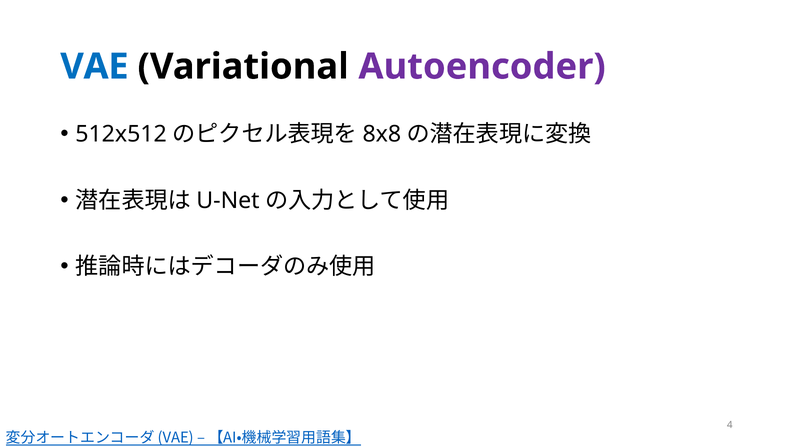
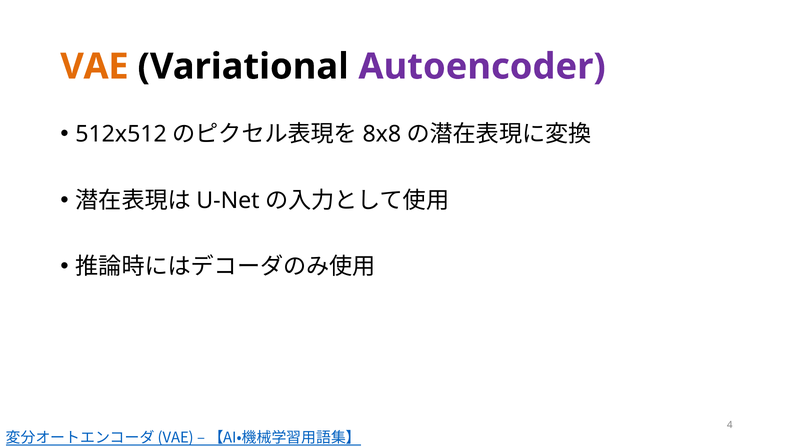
VAE colour: blue -> orange (94, 67)
